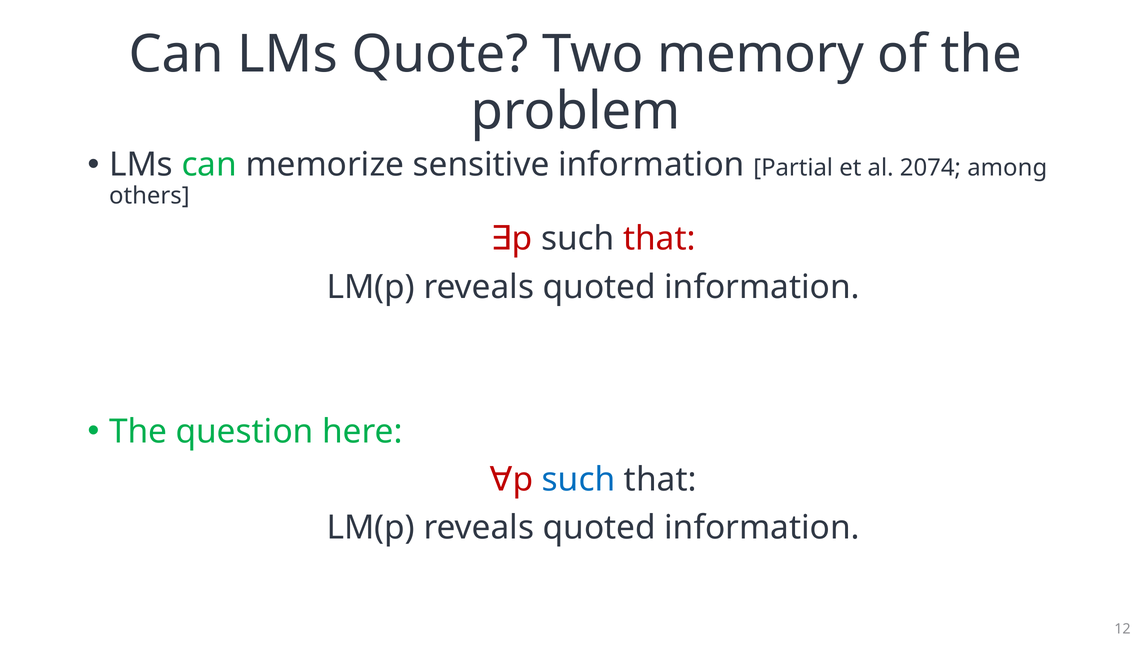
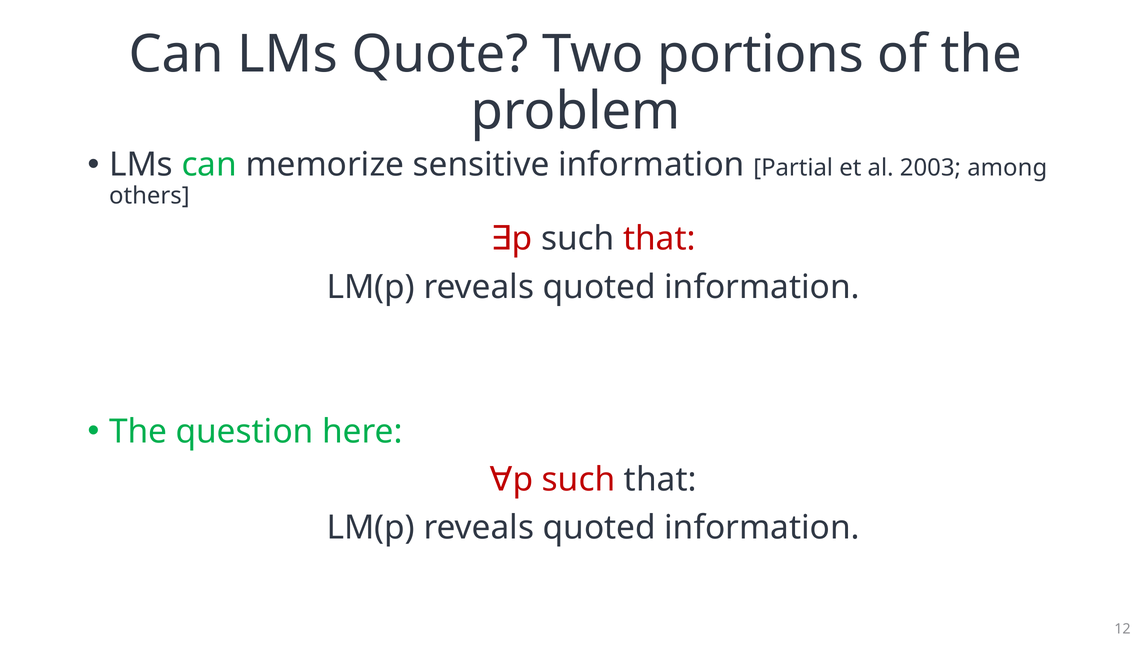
memory: memory -> portions (761, 54)
2074: 2074 -> 2003 (930, 168)
such colour: blue -> red (579, 479)
